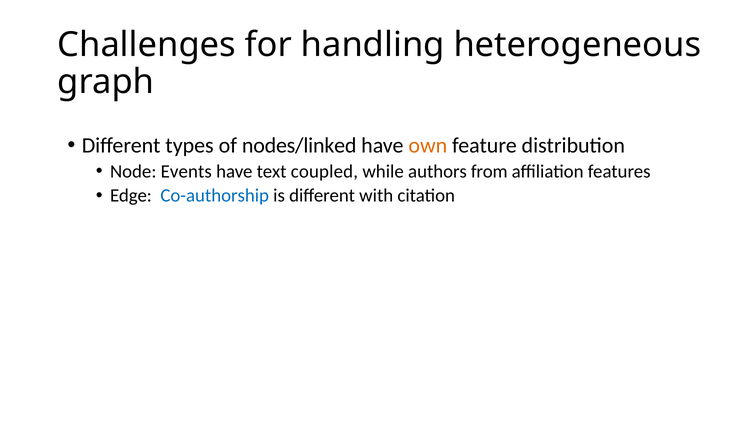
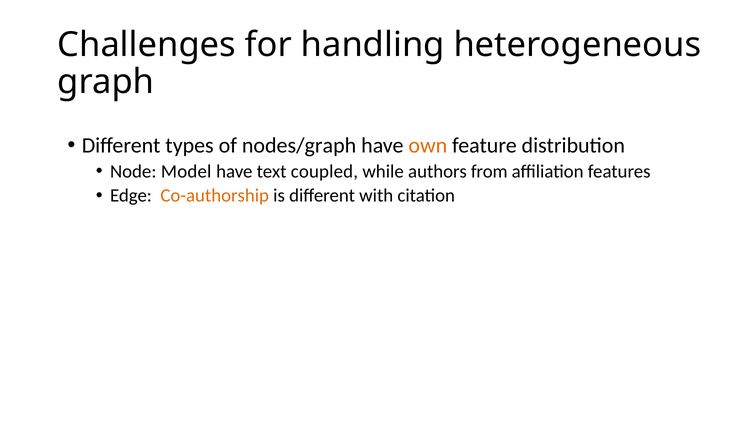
nodes/linked: nodes/linked -> nodes/graph (299, 145)
Events: Events -> Model (186, 171)
Co-authorship colour: blue -> orange (215, 196)
